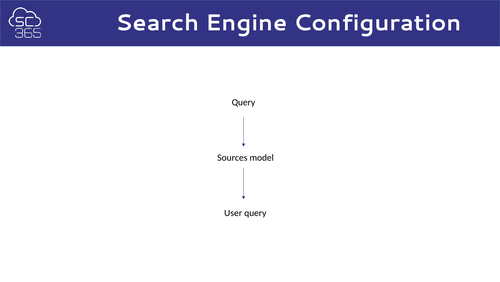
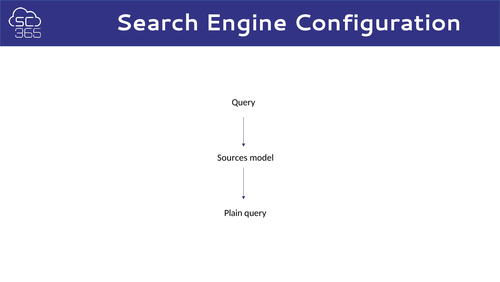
User: User -> Plain (233, 212)
